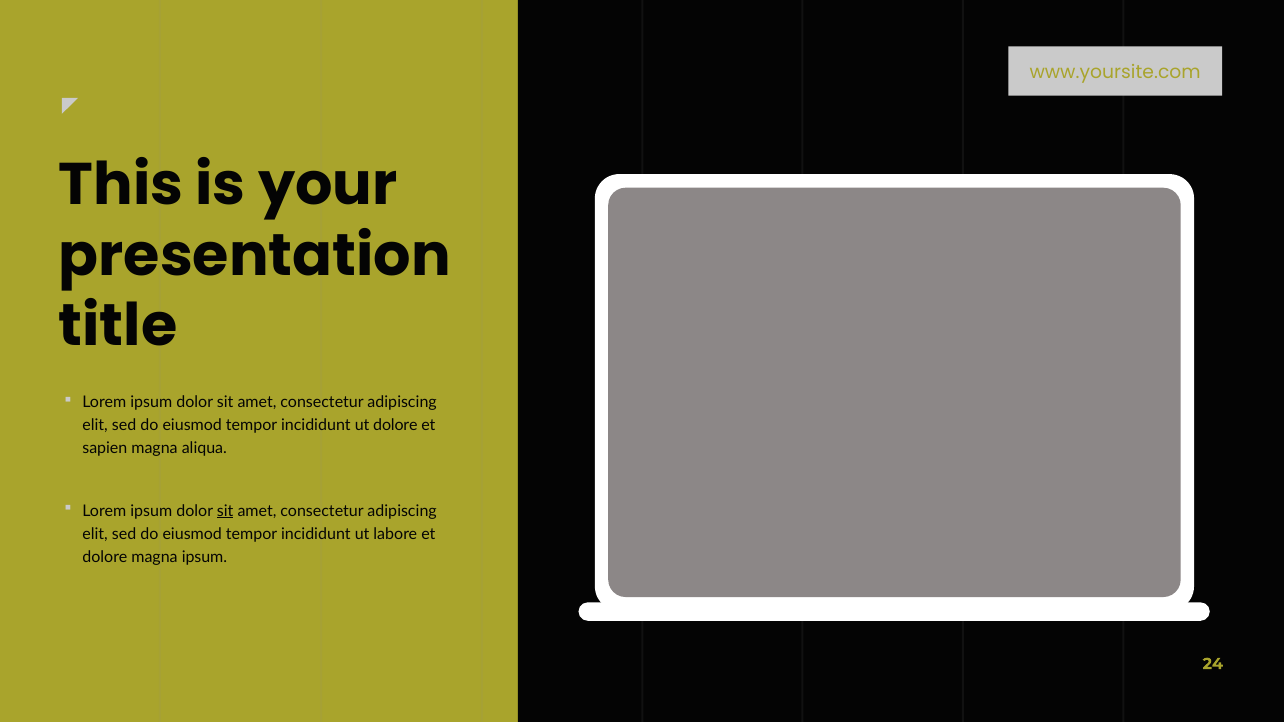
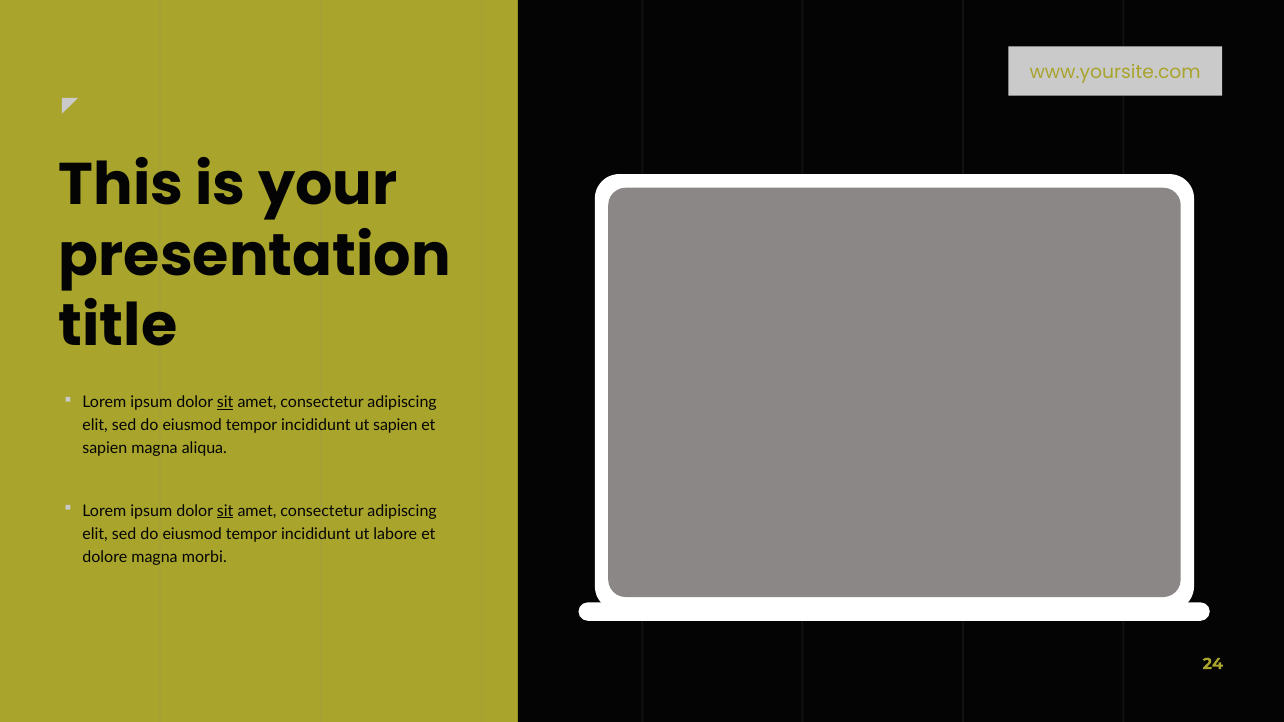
sit underline: none -> present (225, 403)
ut dolore: dolore -> sapien (395, 426)
magna ipsum: ipsum -> morbi (204, 557)
